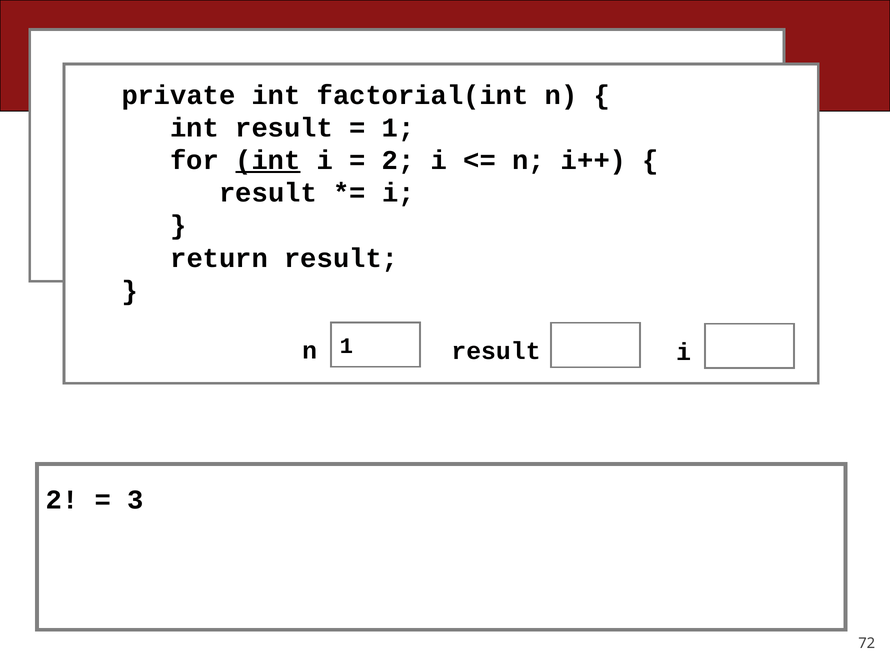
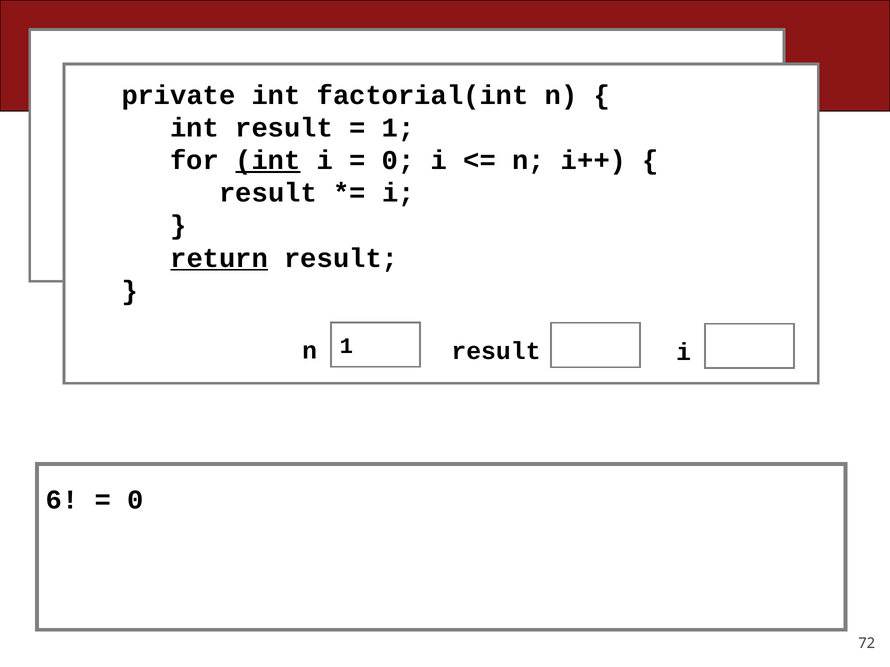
2: 2 -> 0 (398, 160)
return underline: none -> present (219, 258)
2: 2 -> 6 (62, 500)
3: 3 -> 0 (135, 500)
